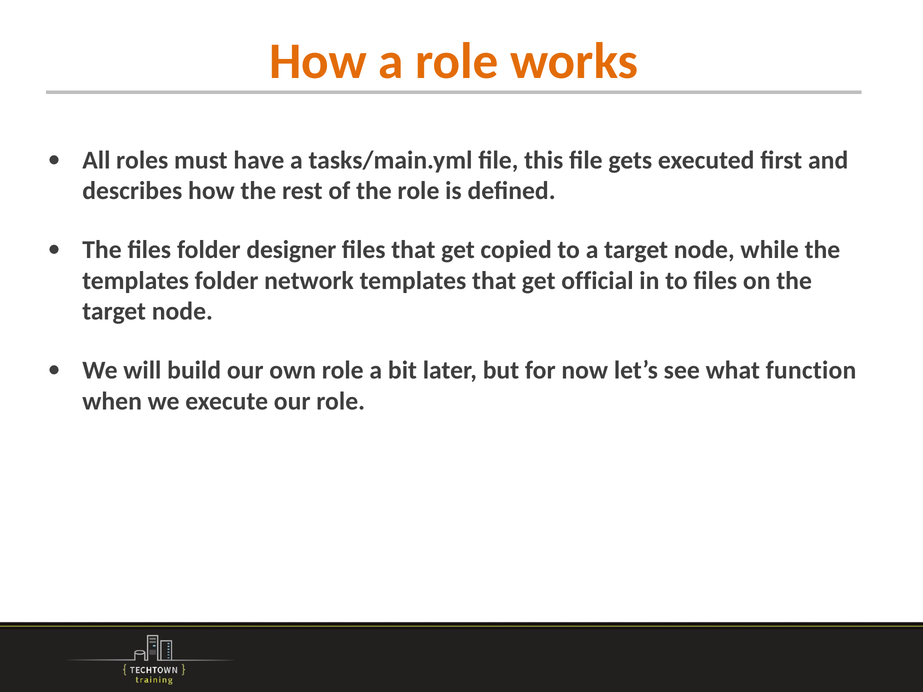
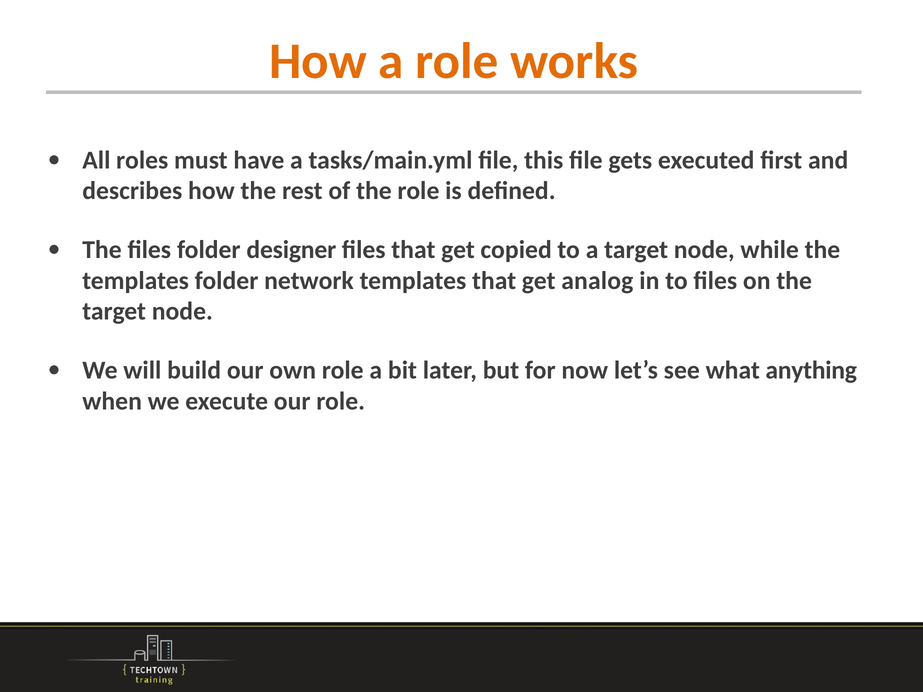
official: official -> analog (597, 281)
function: function -> anything (811, 371)
